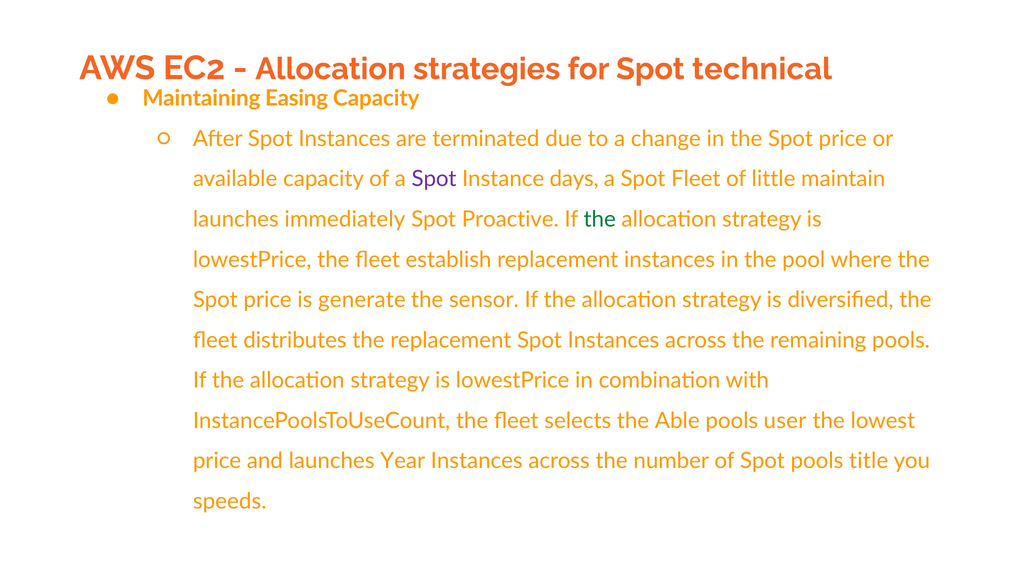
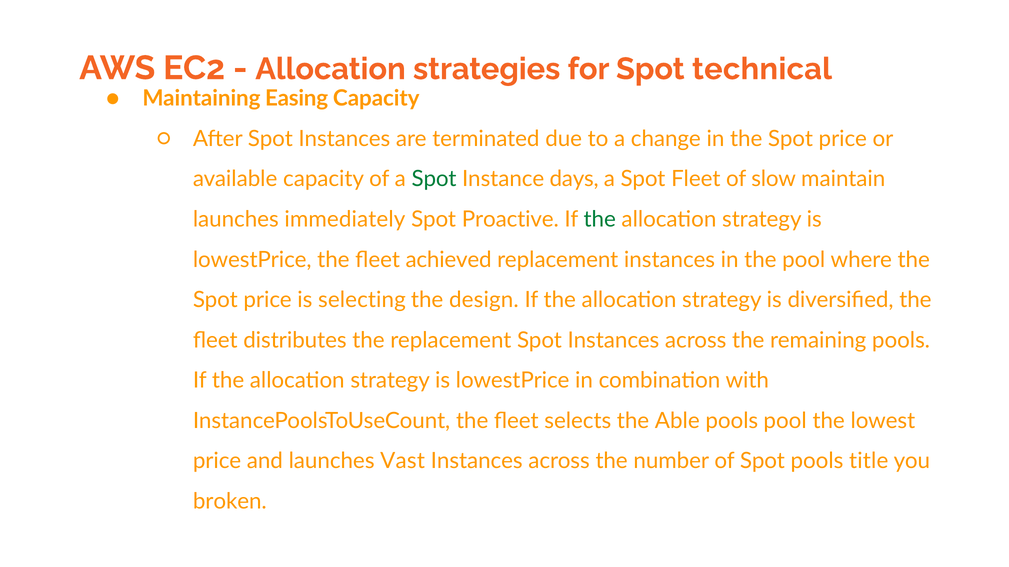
Spot colour: purple -> green (434, 179)
little: little -> slow (774, 179)
establish: establish -> achieved (449, 260)
generate: generate -> selecting (362, 300)
sensor: sensor -> design (484, 300)
pools user: user -> pool (785, 421)
Year: Year -> Vast (403, 462)
speeds: speeds -> broken (230, 502)
